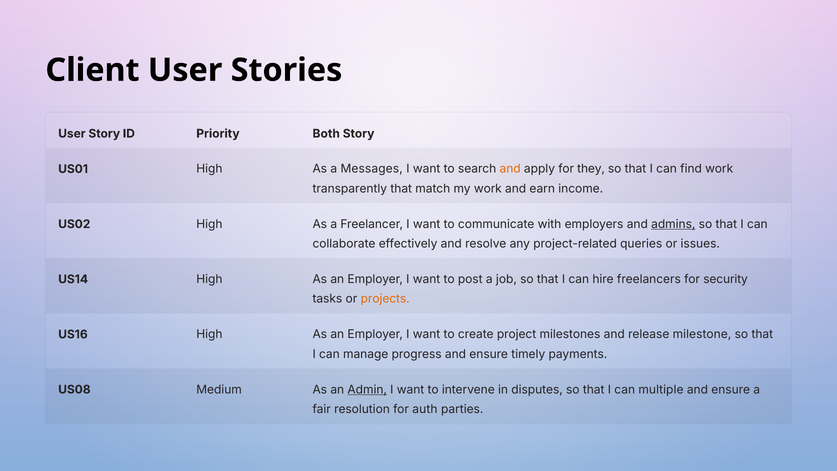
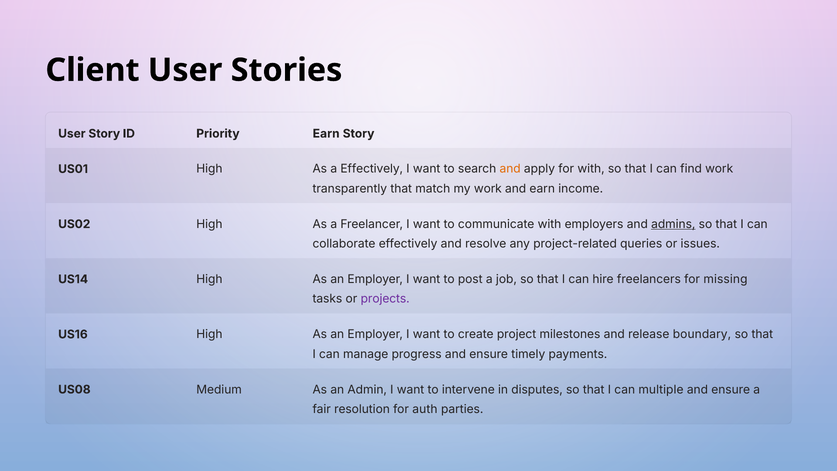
Priority Both: Both -> Earn (326, 134)
a Messages: Messages -> Effectively (372, 169)
for they: they -> with (591, 169)
security: security -> missing (725, 279)
projects colour: orange -> purple (385, 299)
milestone: milestone -> boundary (702, 334)
Admin underline: present -> none (367, 389)
